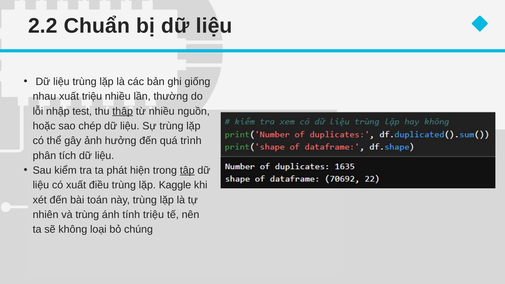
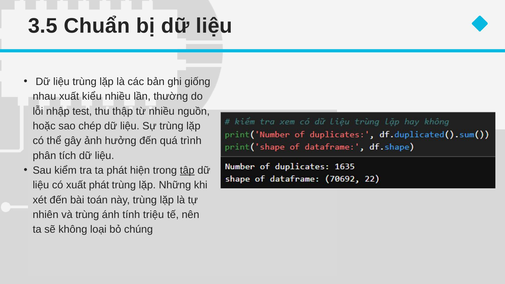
2.2: 2.2 -> 3.5 (43, 26)
xuất triệu: triệu -> kiểu (92, 97)
thập underline: present -> none (123, 111)
xuất điều: điều -> phát (99, 185)
Kaggle: Kaggle -> Những (175, 185)
